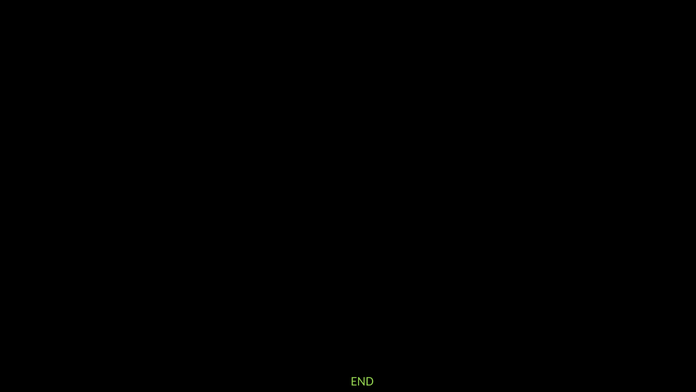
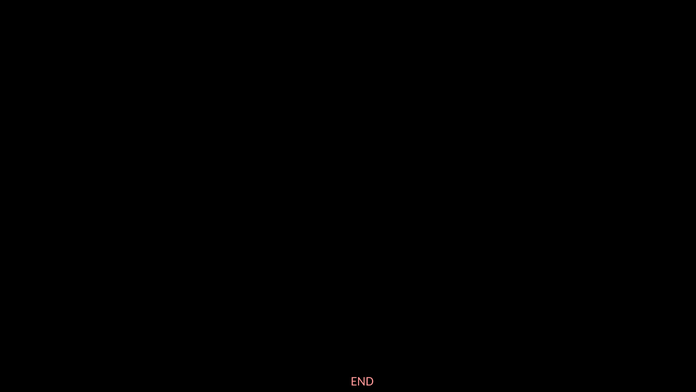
END colour: light green -> pink (362, 381)
